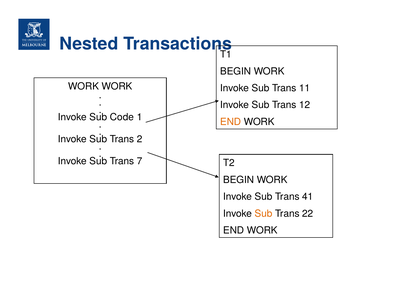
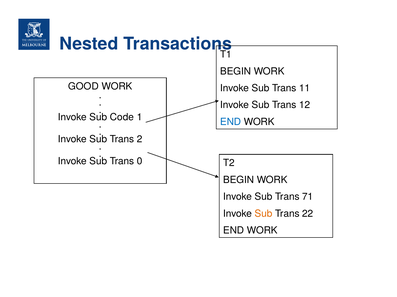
WORK: WORK -> GOOD (83, 86)
END colour: orange -> blue (231, 122)
7: 7 -> 0 (140, 161)
41: 41 -> 71 (308, 197)
